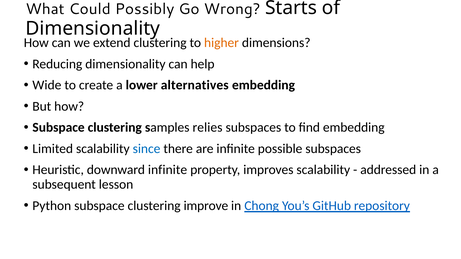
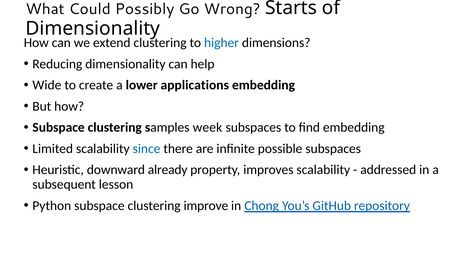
higher colour: orange -> blue (221, 43)
alternatives: alternatives -> applications (195, 85)
relies: relies -> week (207, 128)
downward infinite: infinite -> already (168, 170)
